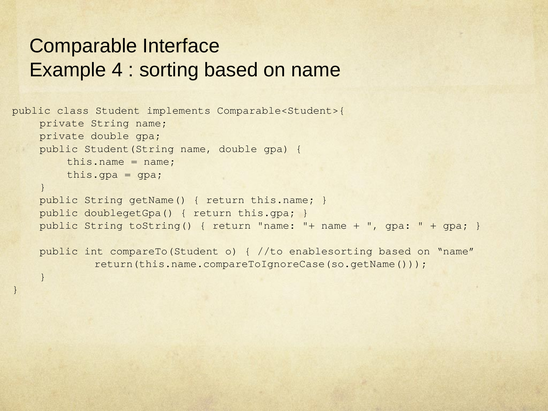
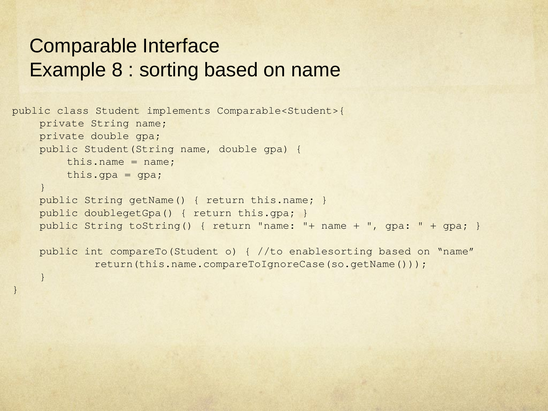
4: 4 -> 8 (117, 70)
